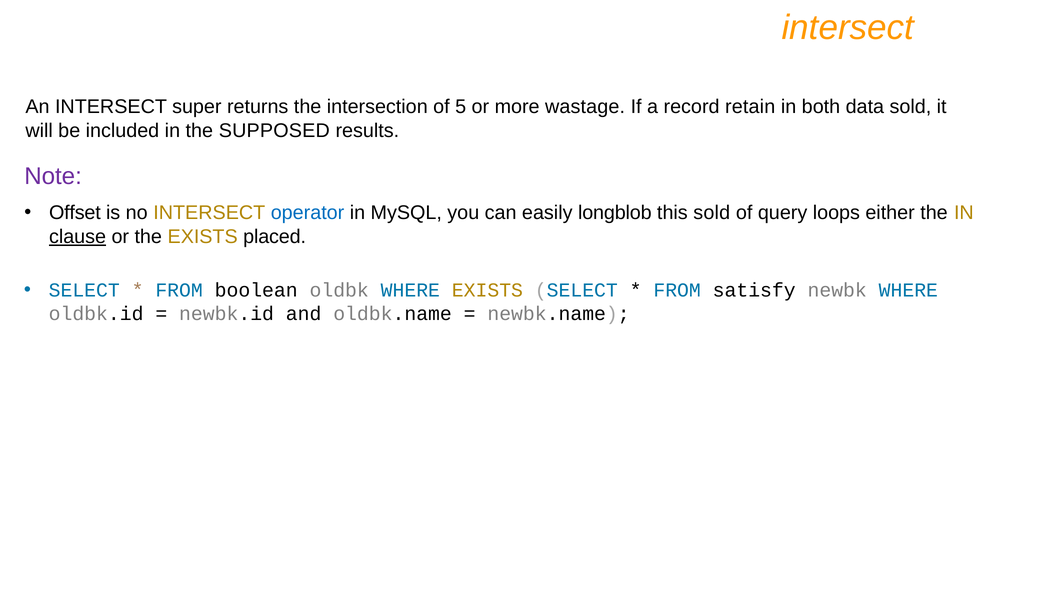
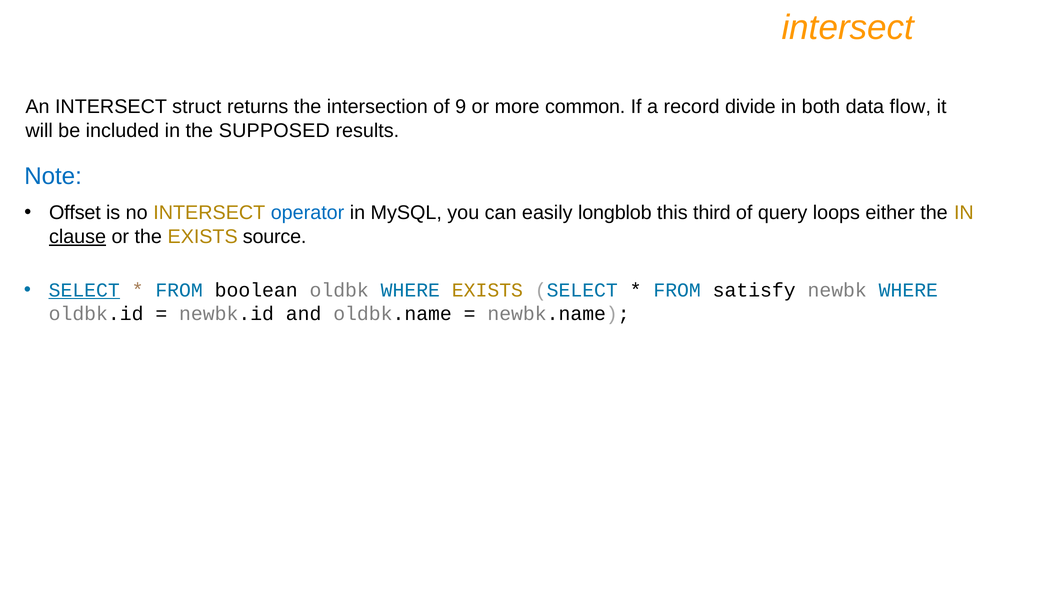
super: super -> struct (197, 107)
5: 5 -> 9 (461, 107)
wastage: wastage -> common (585, 107)
retain: retain -> divide (750, 107)
data sold: sold -> flow (910, 107)
Note colour: purple -> blue (53, 176)
this sold: sold -> third (712, 213)
placed: placed -> source (275, 237)
SELECT underline: none -> present (84, 290)
